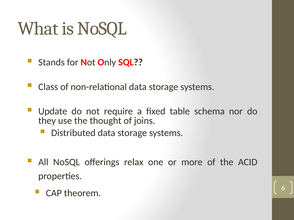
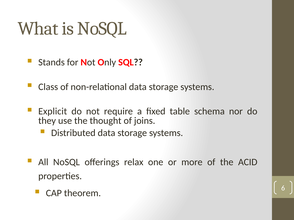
Update: Update -> Explicit (53, 112)
